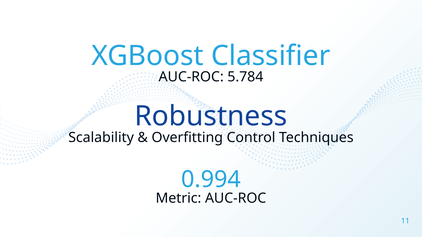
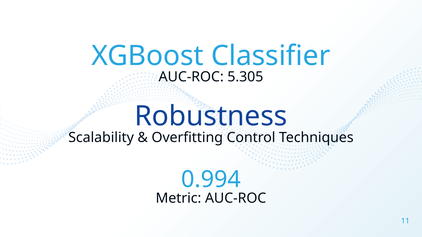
5.784: 5.784 -> 5.305 (245, 77)
